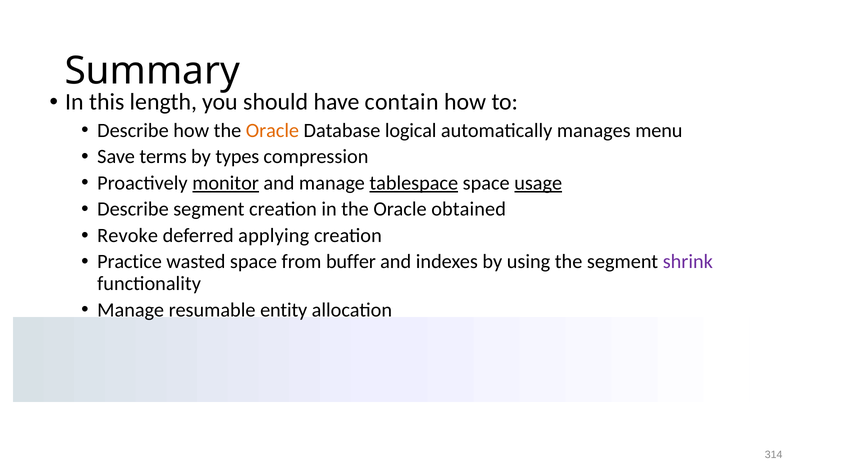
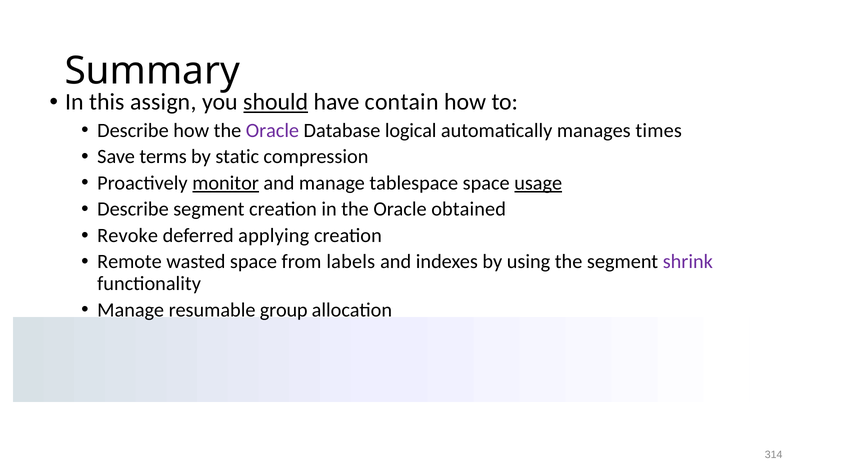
length: length -> assign (163, 102)
should underline: none -> present (276, 102)
Oracle colour: orange -> purple (272, 131)
menu: menu -> times (659, 131)
types: types -> static (237, 157)
tablespace underline: present -> none (414, 183)
Practice: Practice -> Remote (129, 262)
buffer: buffer -> labels (351, 262)
entity: entity -> group (284, 310)
